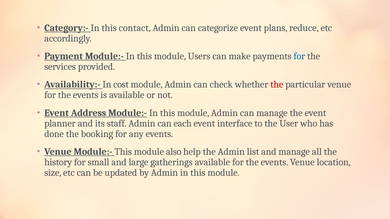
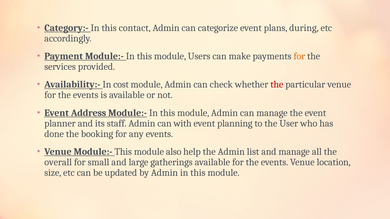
reduce: reduce -> during (304, 28)
for colour: blue -> orange (299, 56)
each: each -> with (183, 124)
interface: interface -> planning (235, 124)
history: history -> overall (58, 162)
